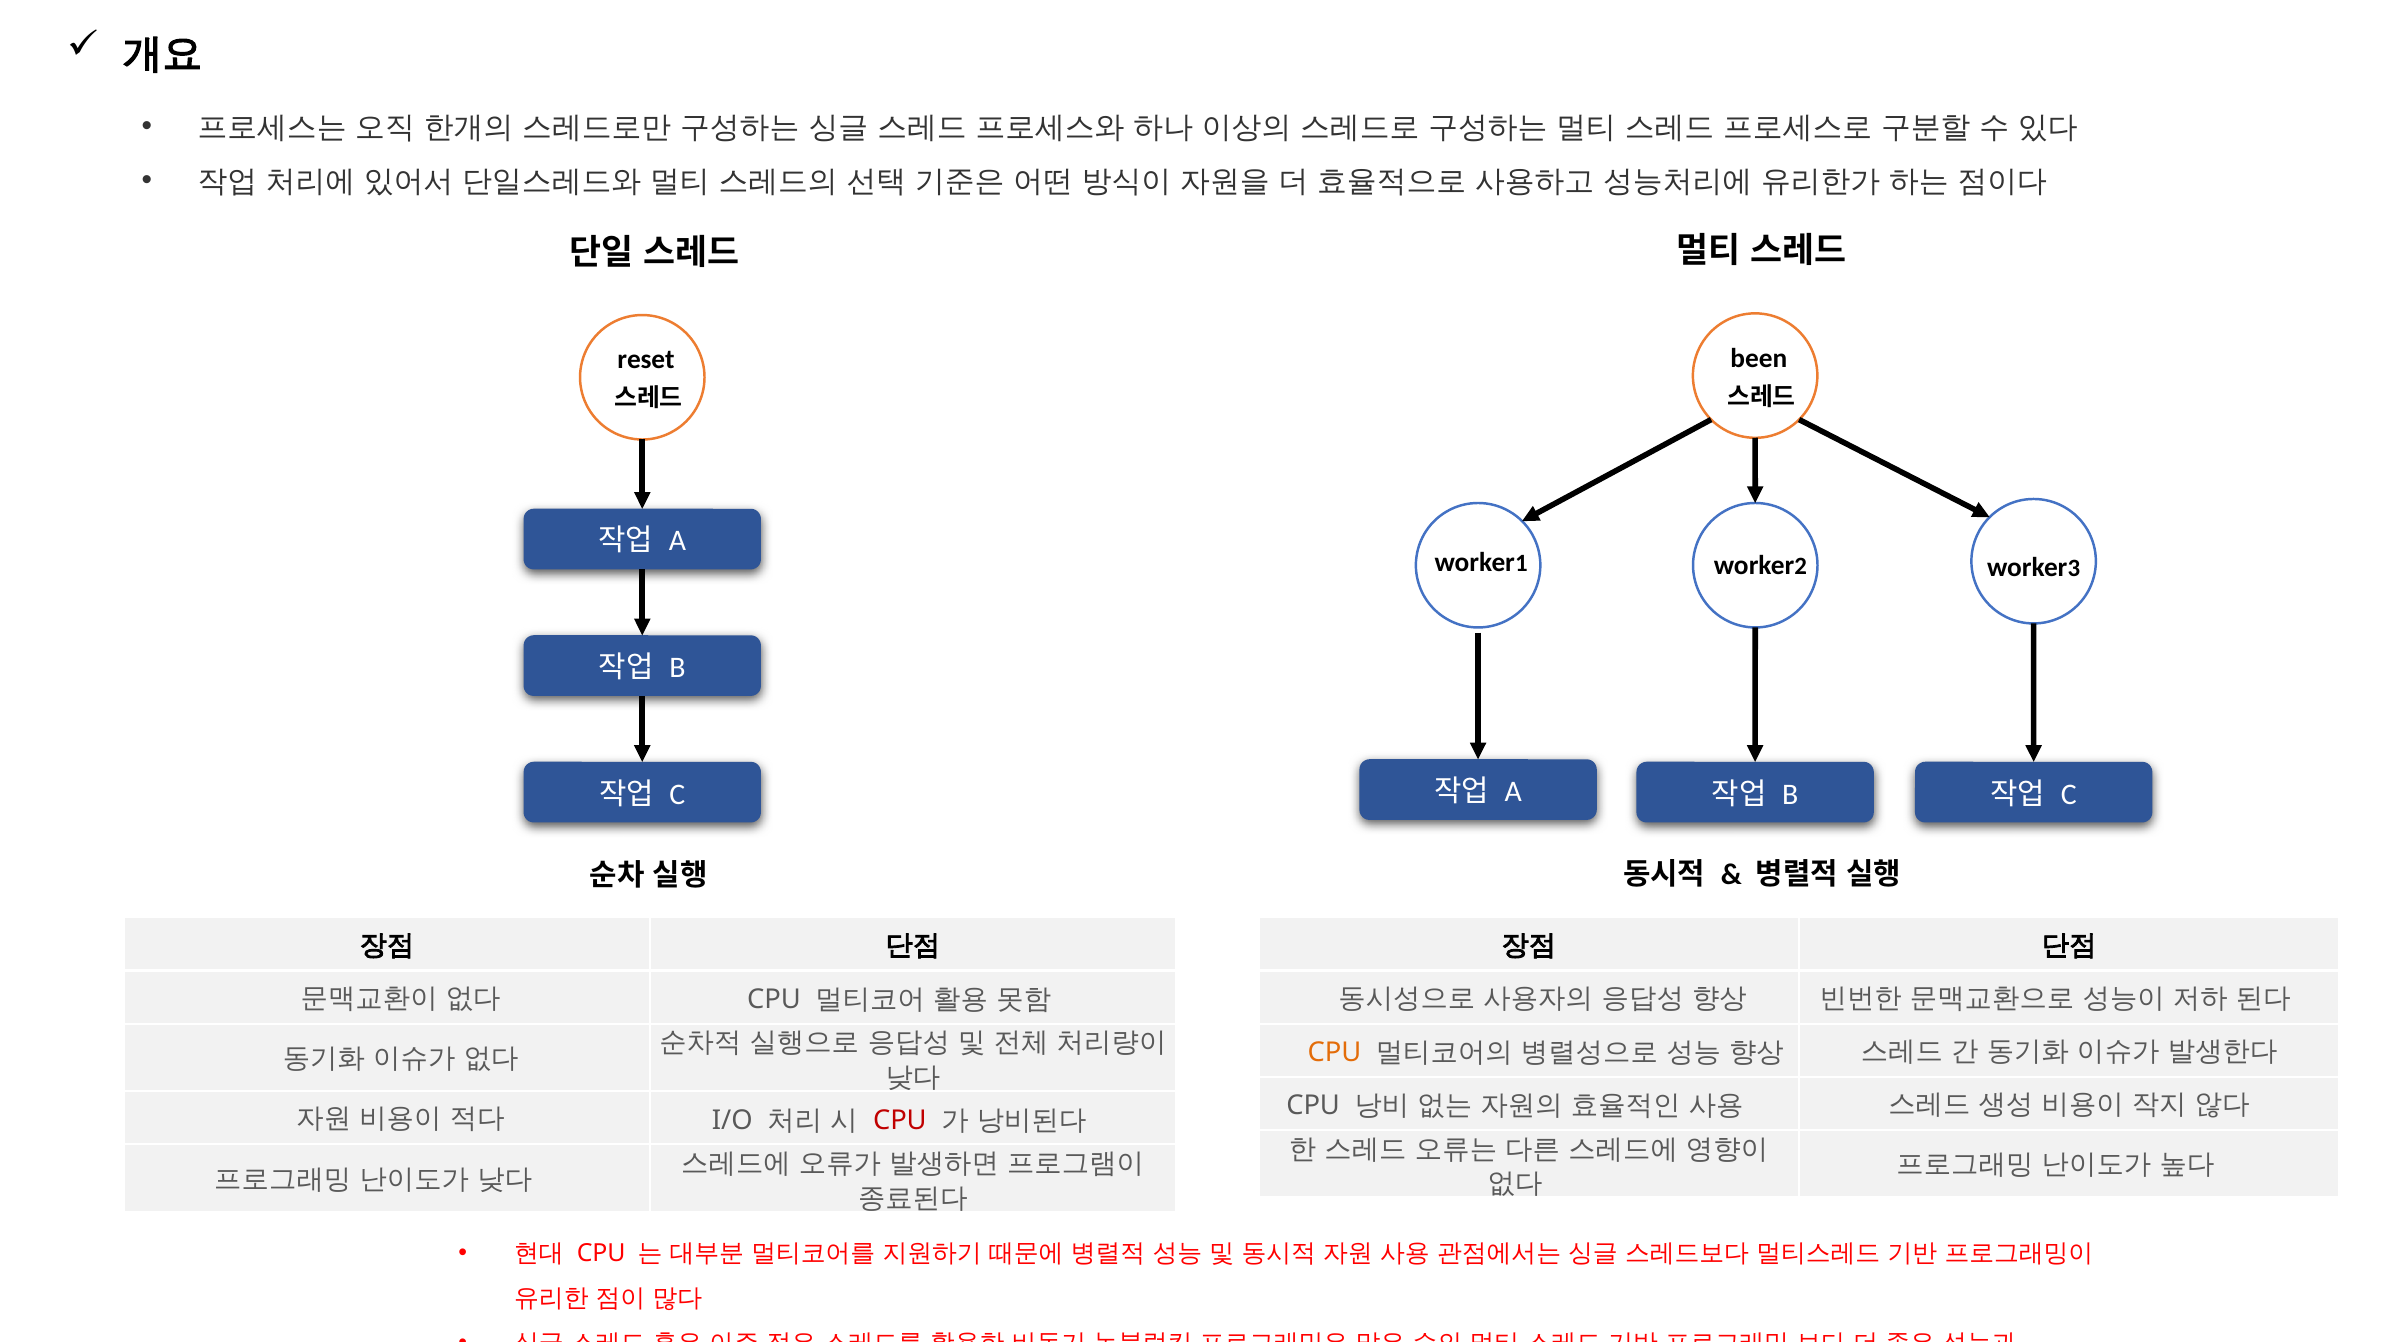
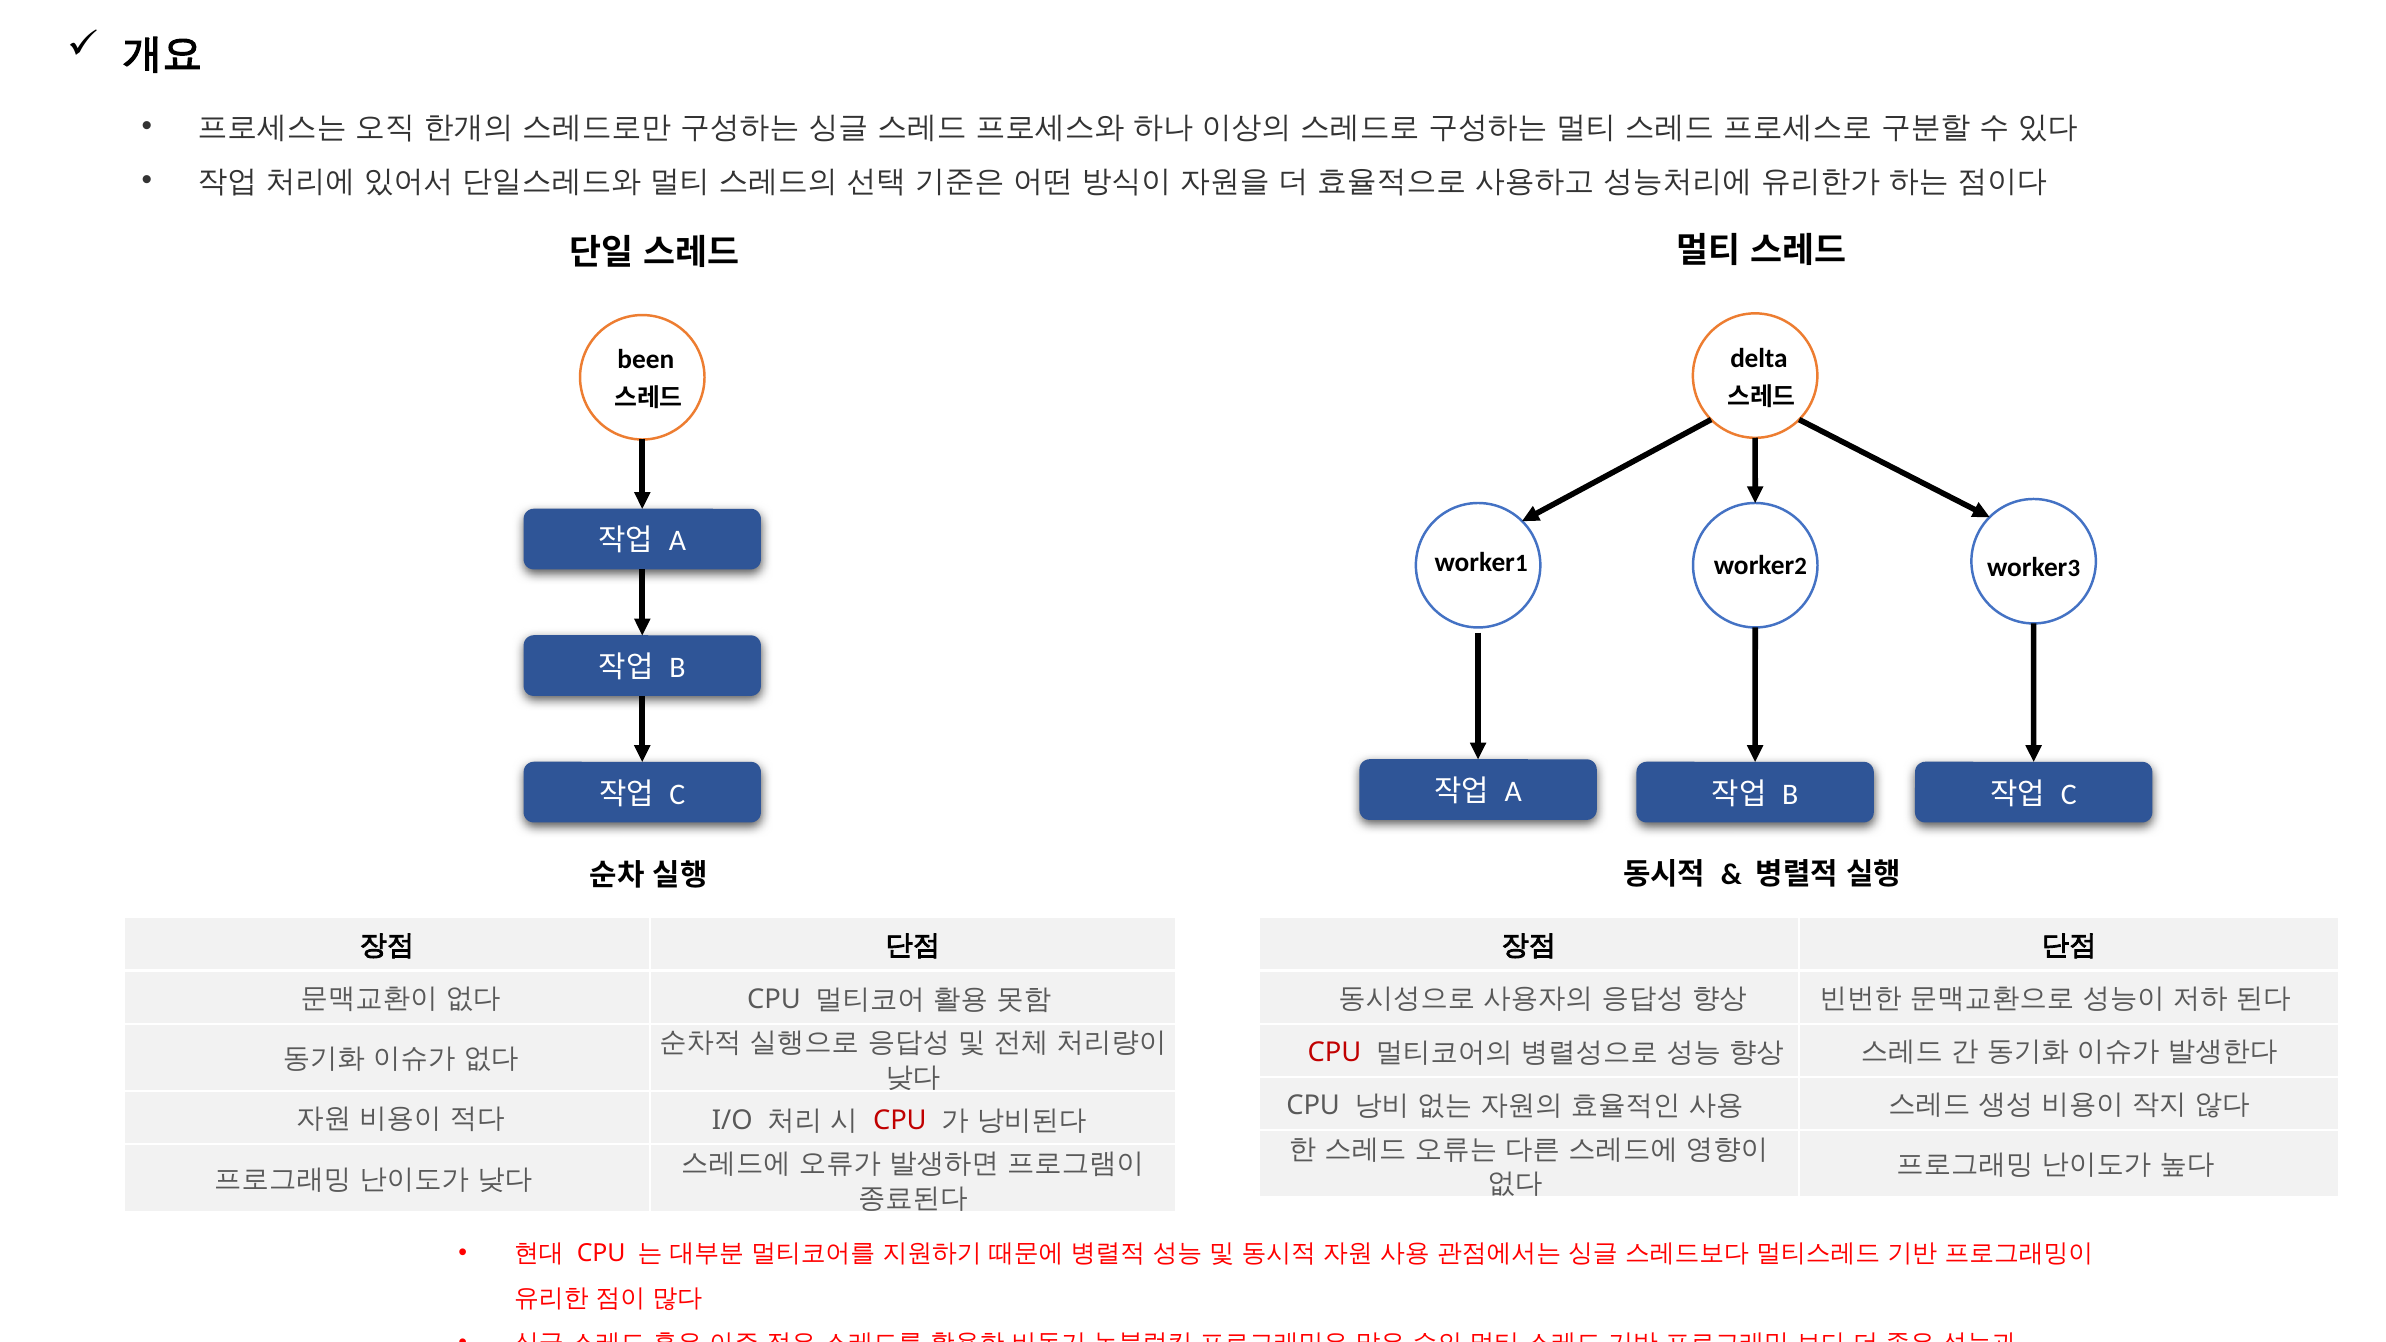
been: been -> delta (1759, 358)
reset: reset -> been (646, 360)
CPU colour: orange -> red (1334, 1053)
